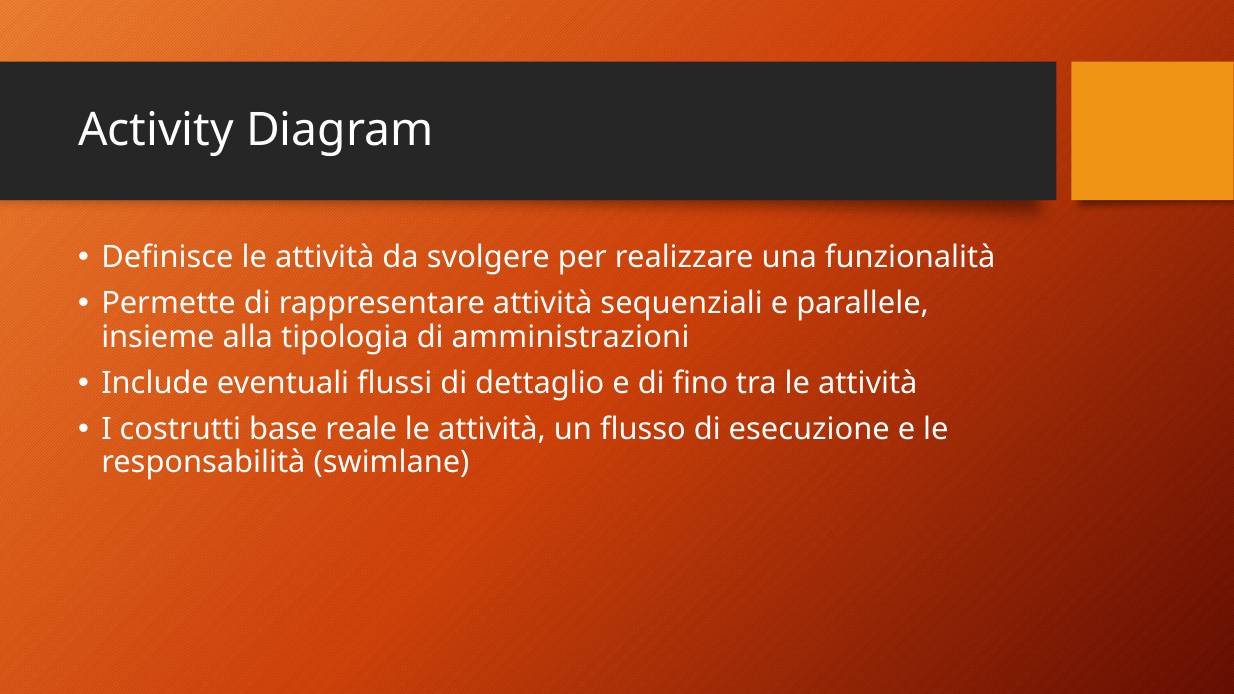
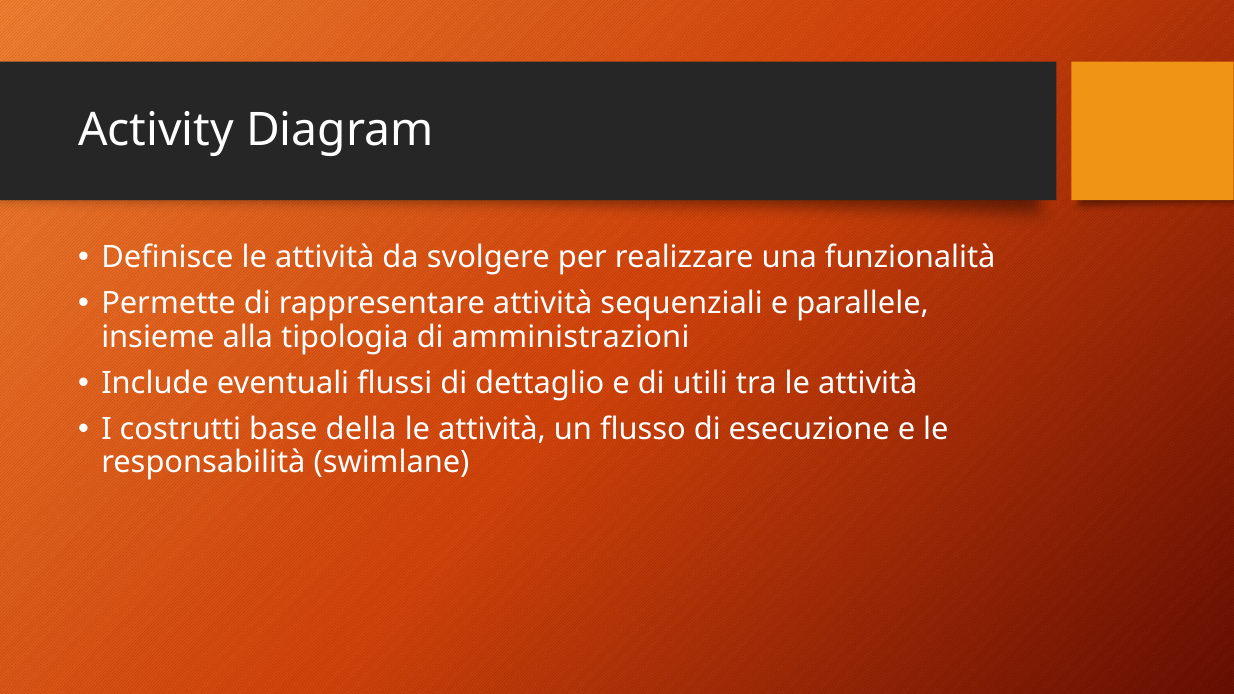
fino: fino -> utili (700, 383)
reale: reale -> della (361, 429)
